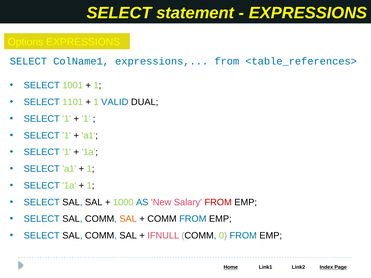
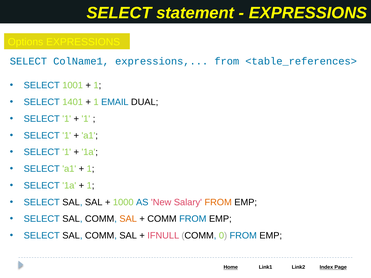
1101: 1101 -> 1401 (73, 102)
VALID: VALID -> EMAIL (115, 102)
FROM colour: red -> orange (218, 202)
